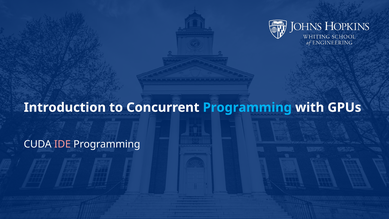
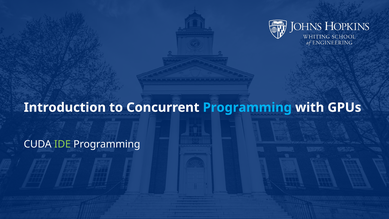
IDE colour: pink -> light green (62, 144)
